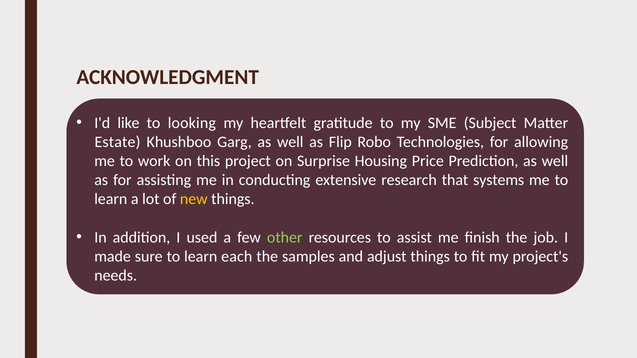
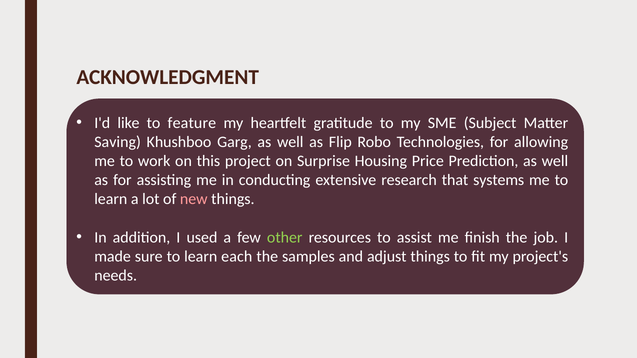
looking: looking -> feature (192, 123)
Estate: Estate -> Saving (118, 142)
new colour: yellow -> pink (194, 199)
